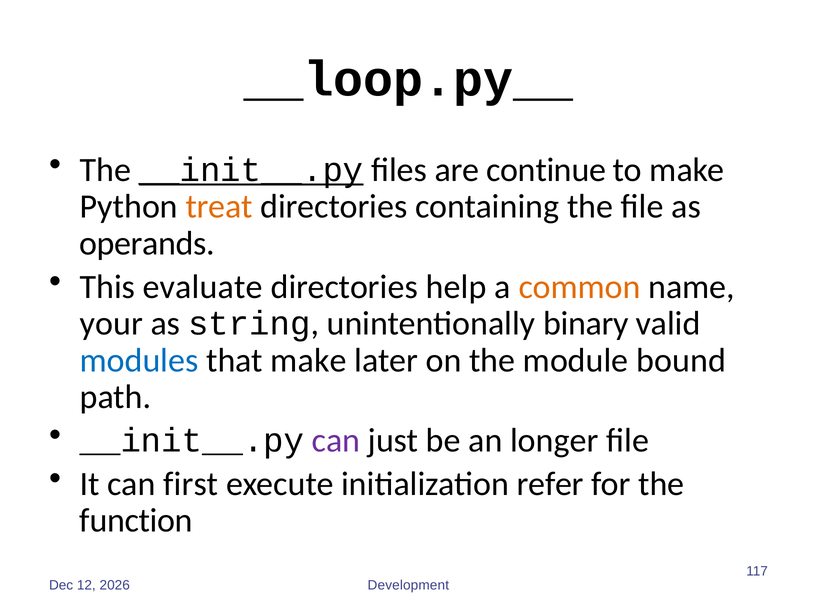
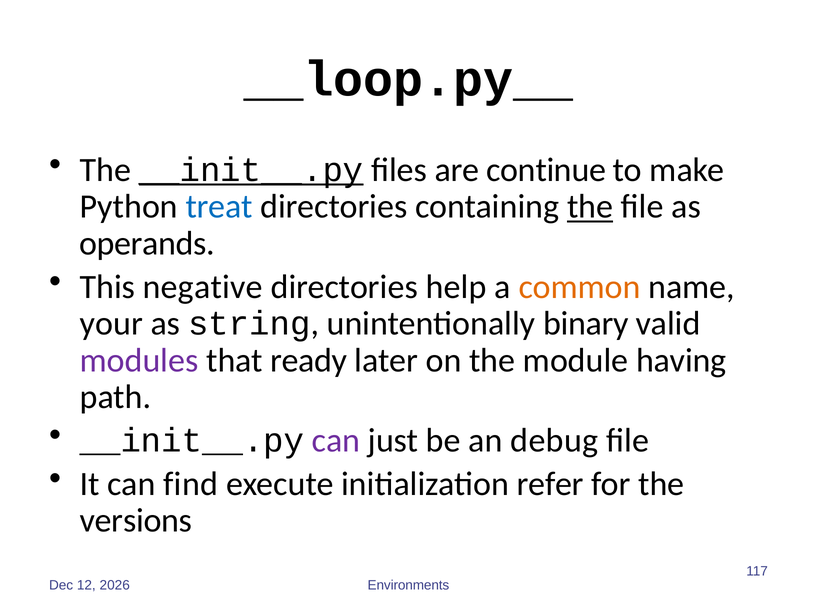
treat colour: orange -> blue (219, 207)
the underline: none -> present (590, 207)
evaluate: evaluate -> negative (203, 287)
modules colour: blue -> purple (139, 360)
that make: make -> ready (309, 360)
bound: bound -> having (681, 360)
longer: longer -> debug (554, 440)
first: first -> find (191, 484)
function: function -> versions (136, 520)
Development: Development -> Environments (408, 585)
